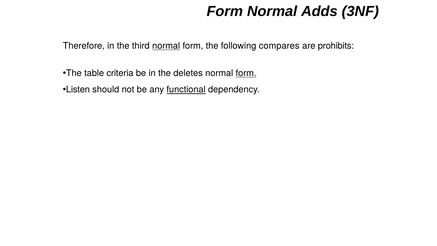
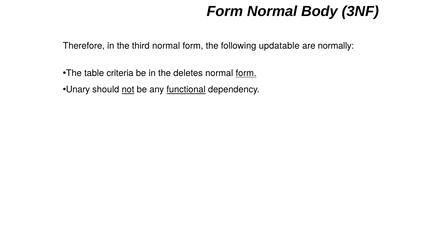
Adds: Adds -> Body (319, 11)
normal underline: present -> none (166, 46)
compares: compares -> updatable (279, 46)
prohibits: prohibits -> normally (336, 46)
Listen: Listen -> Unary (78, 90)
not underline: none -> present (128, 90)
